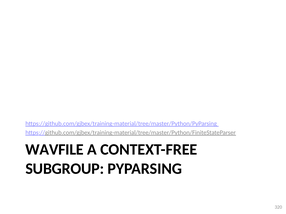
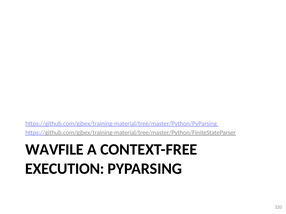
SUBGROUP: SUBGROUP -> EXECUTION (65, 169)
